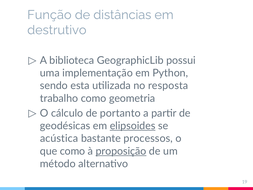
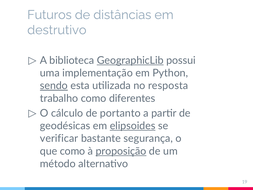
Função: Função -> Futuros (49, 15)
GeographicLib underline: none -> present (130, 60)
sendo underline: none -> present (54, 86)
geometria: geometria -> diferentes (132, 98)
acústica: acústica -> verificar (59, 138)
processos: processos -> segurança (148, 138)
